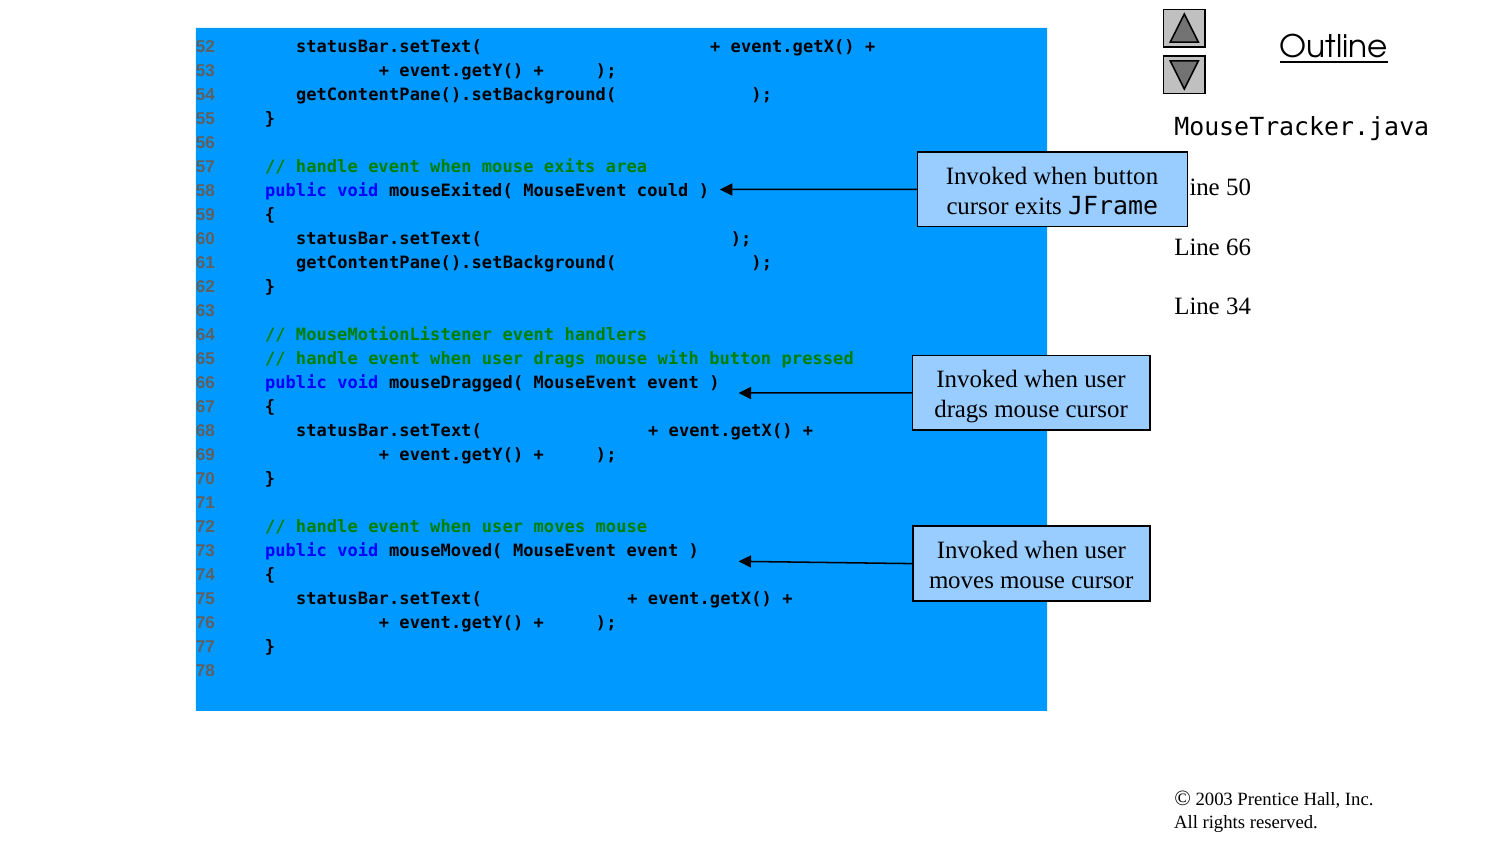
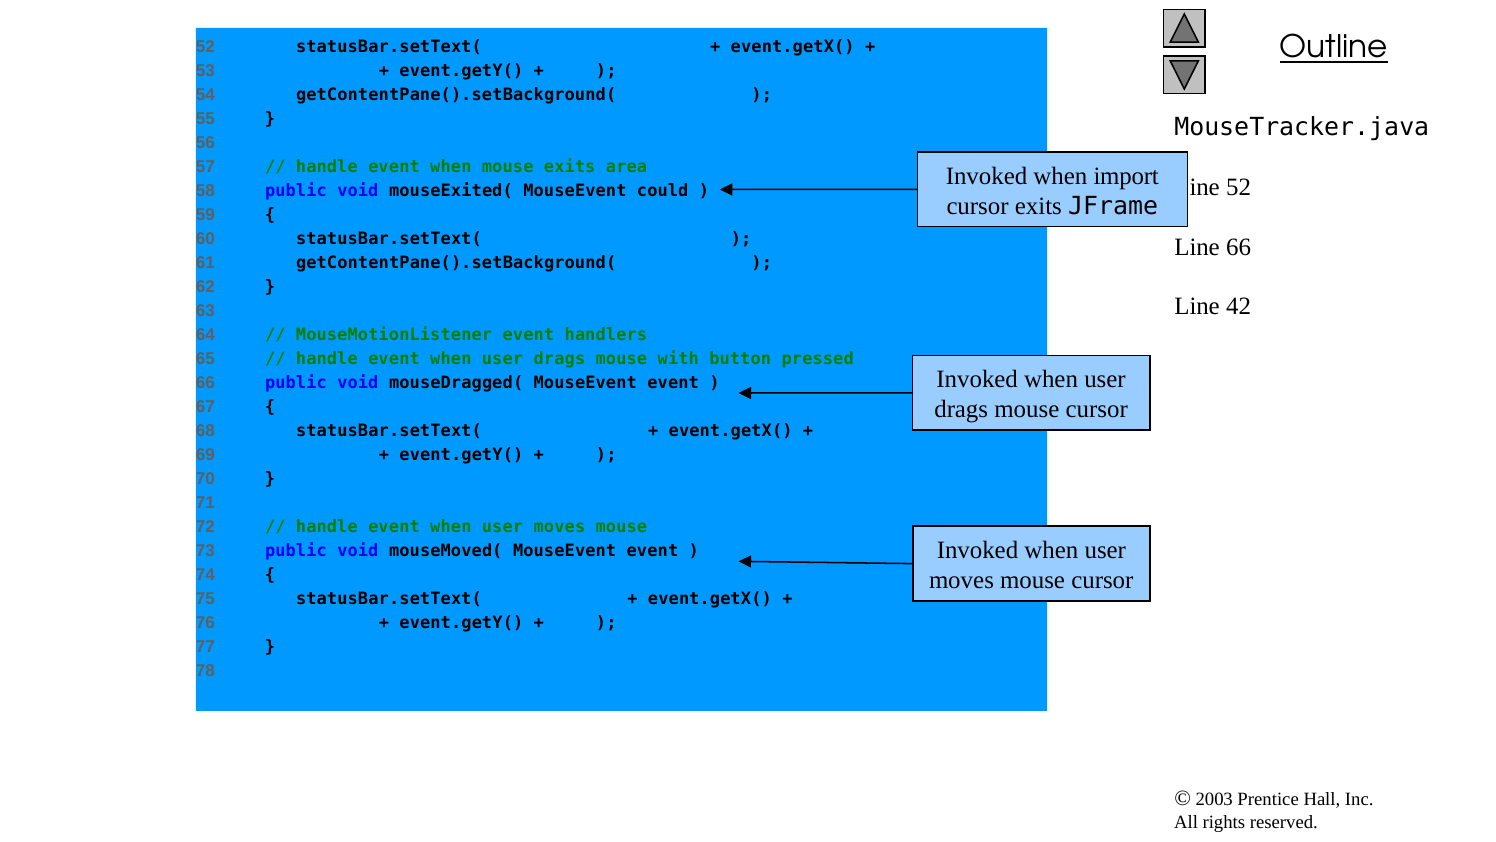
when button: button -> import (1126, 176)
50: 50 -> 52 (1239, 187)
34: 34 -> 42 (1239, 307)
